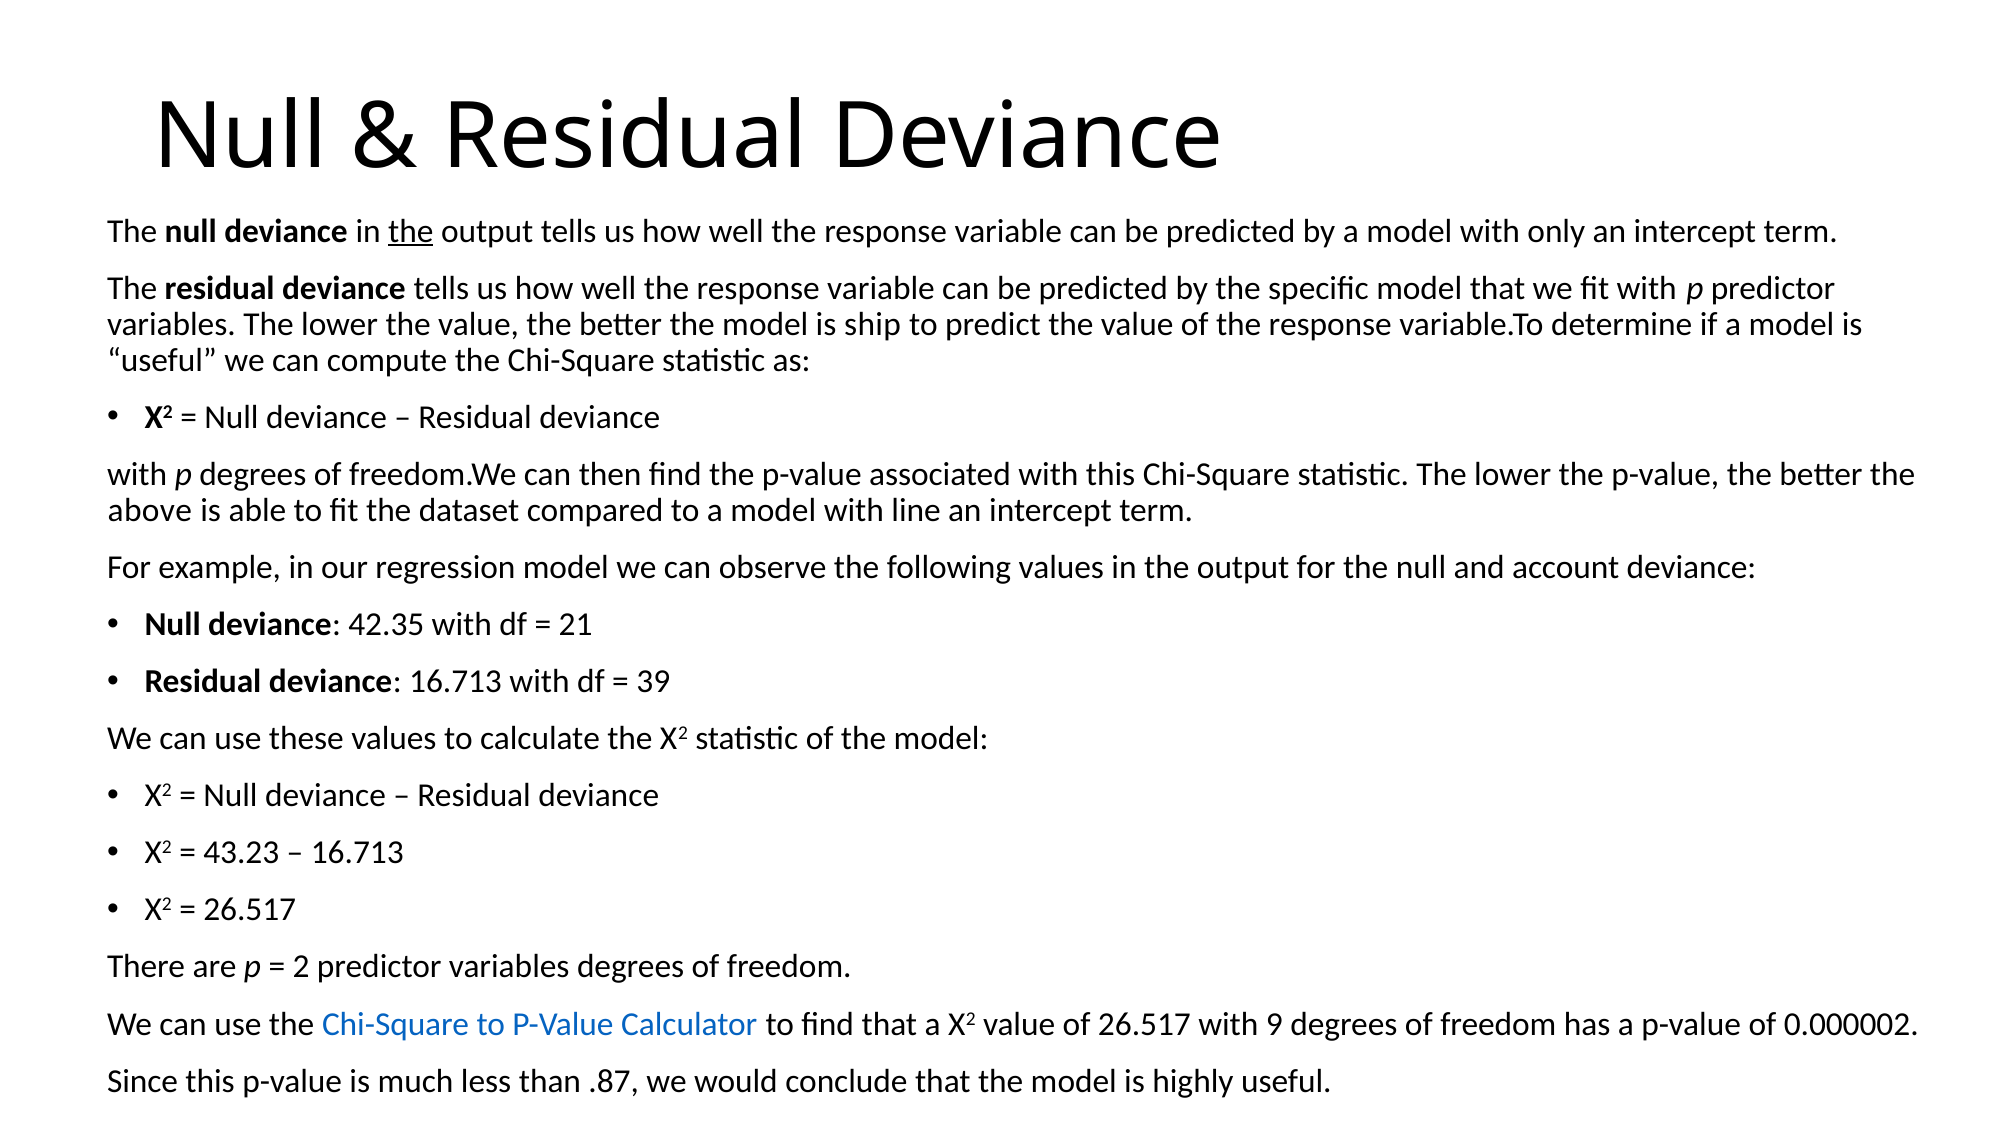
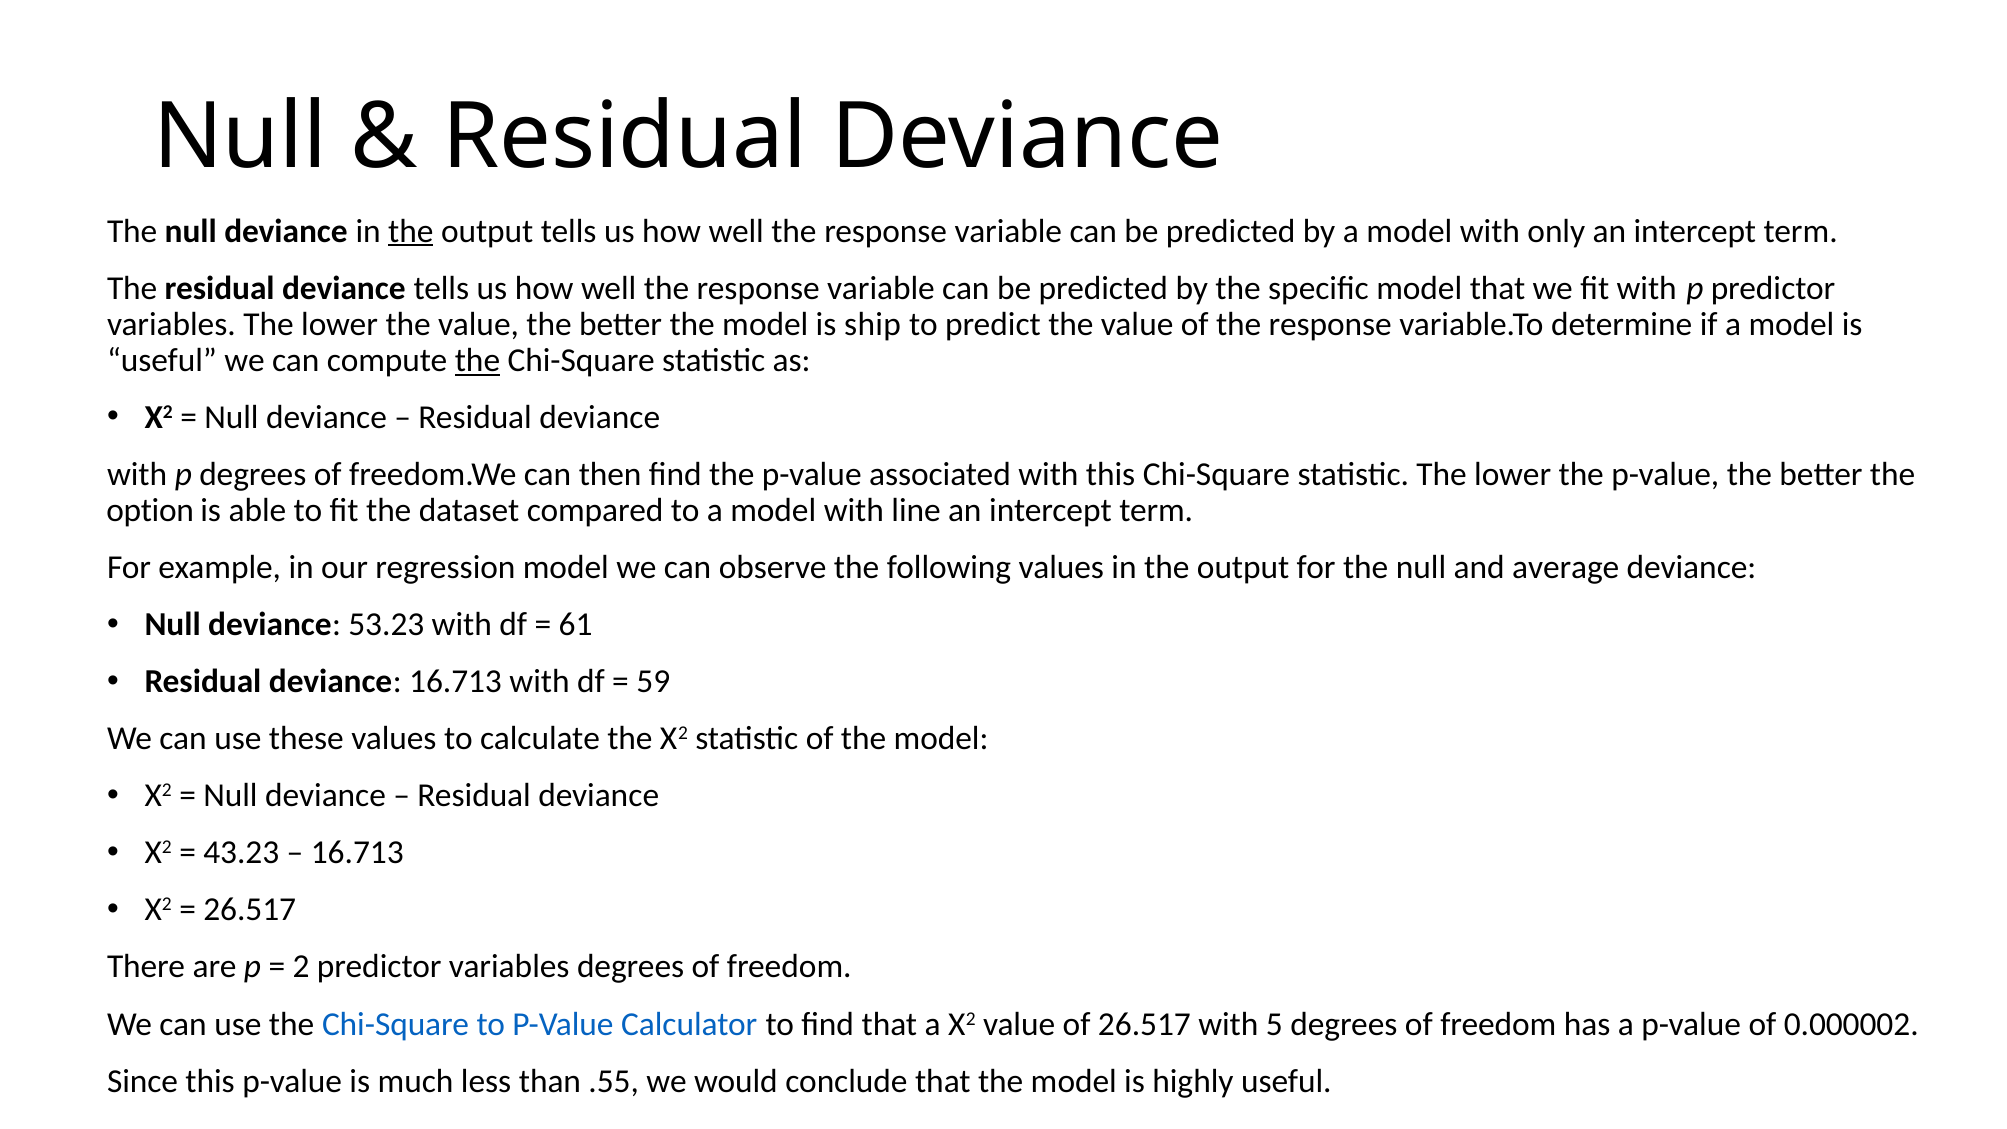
the underline: none -> present (477, 360)
above: above -> option (150, 510)
account: account -> average (1566, 567)
42.35: 42.35 -> 53.23 (386, 624)
21: 21 -> 61 (576, 624)
39: 39 -> 59 (653, 681)
9: 9 -> 5 (1274, 1024)
.87: .87 -> .55 (614, 1081)
